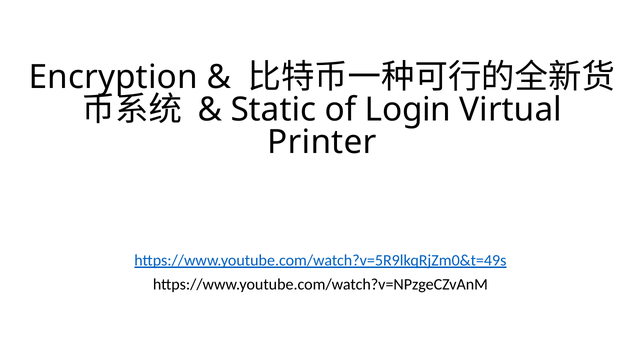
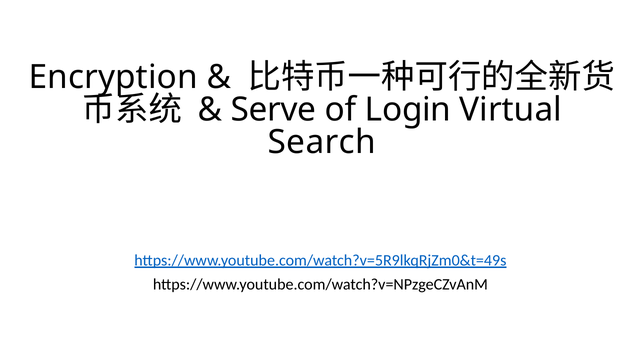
Static: Static -> Serve (274, 109)
Printer: Printer -> Search (322, 142)
